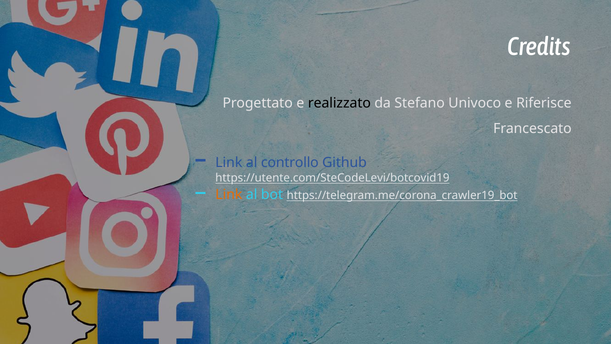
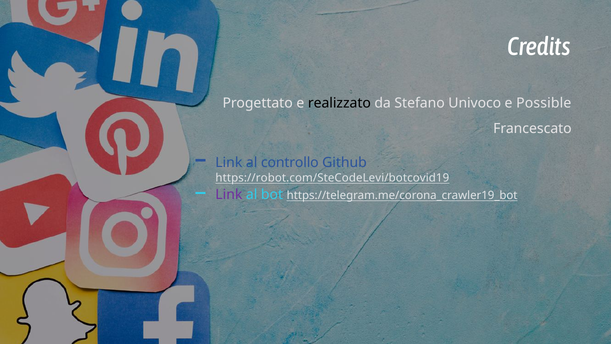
Riferisce: Riferisce -> Possible (544, 103)
https://utente.com/SteCodeLevi/botcovid19: https://utente.com/SteCodeLevi/botcovid19 -> https://robot.com/SteCodeLevi/botcovid19 (332, 178)
Link colour: orange -> purple (229, 195)
